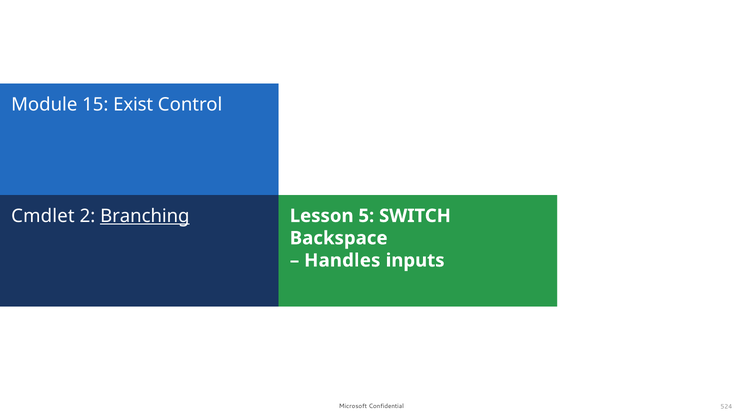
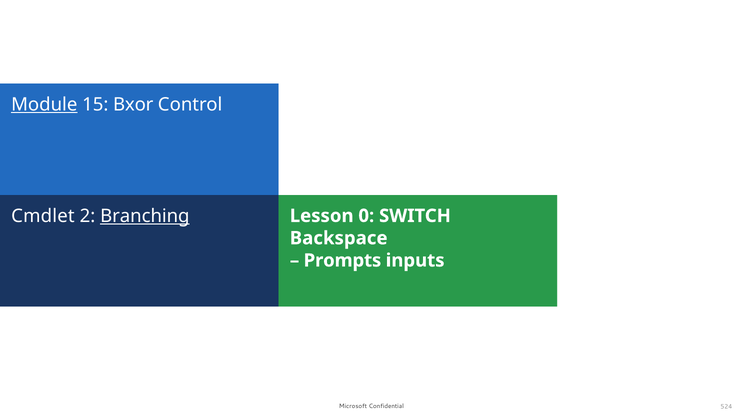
Module underline: none -> present (44, 104)
Exist: Exist -> Bxor (133, 104)
5: 5 -> 0 (366, 216)
Handles: Handles -> Prompts (342, 260)
